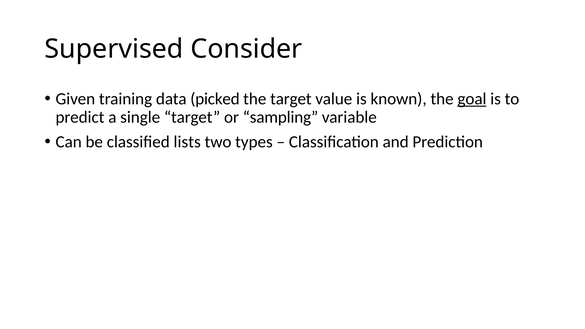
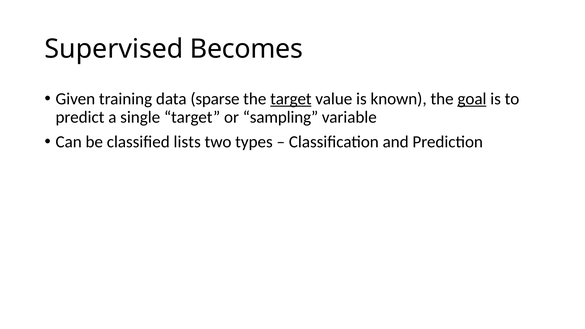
Consider: Consider -> Becomes (246, 49)
picked: picked -> sparse (215, 99)
target underline: none -> present (291, 99)
